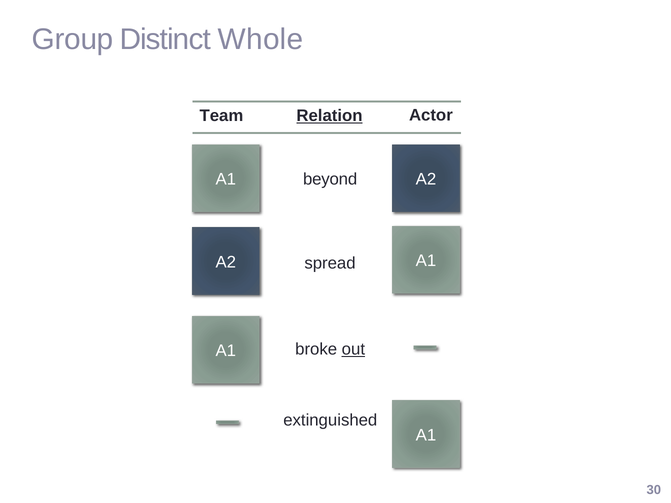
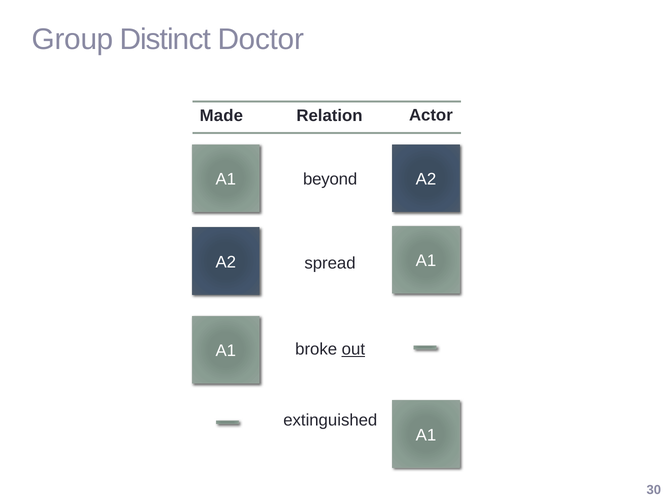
Whole: Whole -> Doctor (261, 40)
Team: Team -> Made (221, 116)
Relation underline: present -> none (329, 116)
